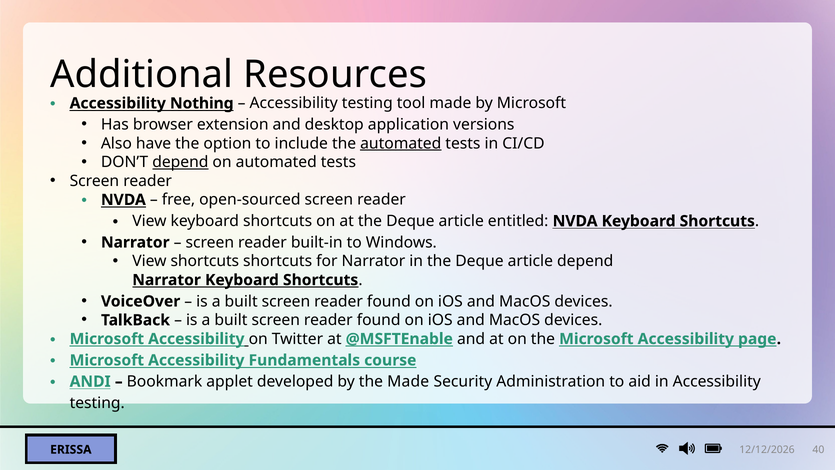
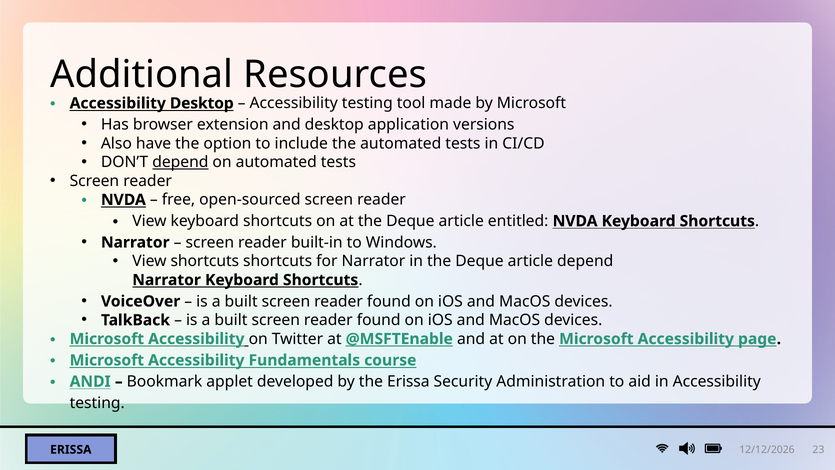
Accessibility Nothing: Nothing -> Desktop (202, 103)
automated underline: present -> none (401, 143)
the Made: Made -> Erissa (408, 381)
40: 40 -> 23 (818, 450)
